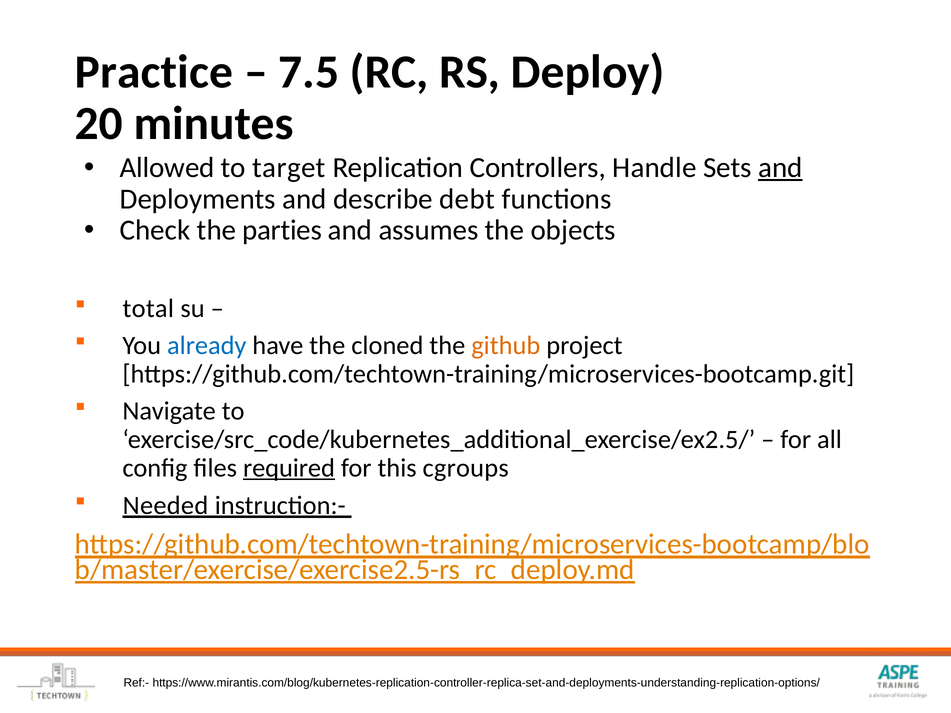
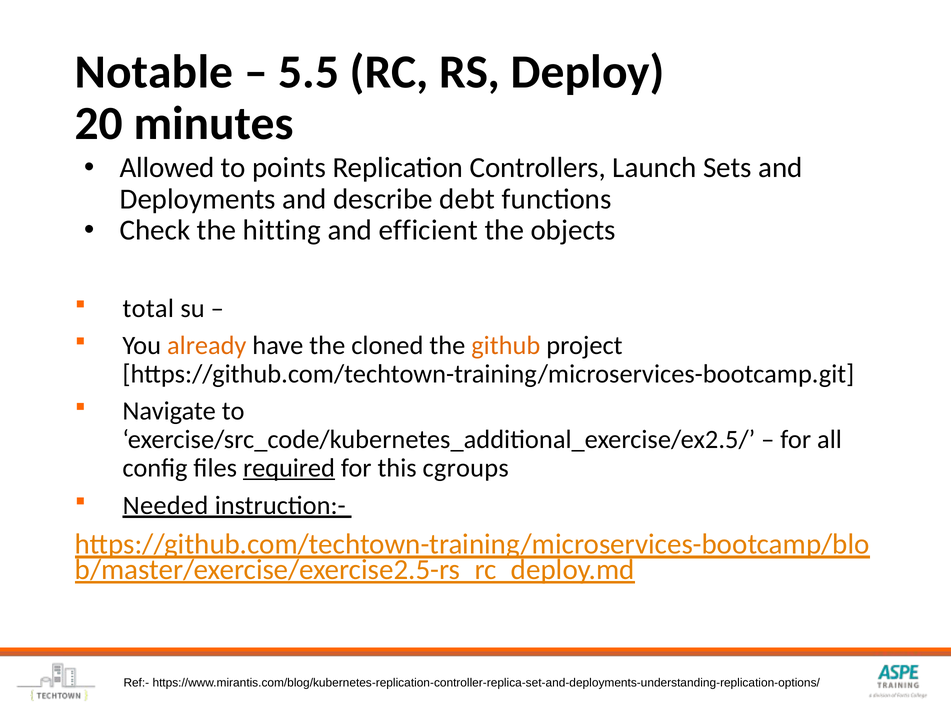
Practice: Practice -> Notable (154, 72)
7.5: 7.5 -> 5.5 (309, 72)
target: target -> points (289, 168)
Handle: Handle -> Launch (654, 168)
and underline: present -> none (780, 168)
parties: parties -> hitting (282, 230)
assumes: assumes -> efficient (428, 230)
already colour: blue -> orange (207, 346)
